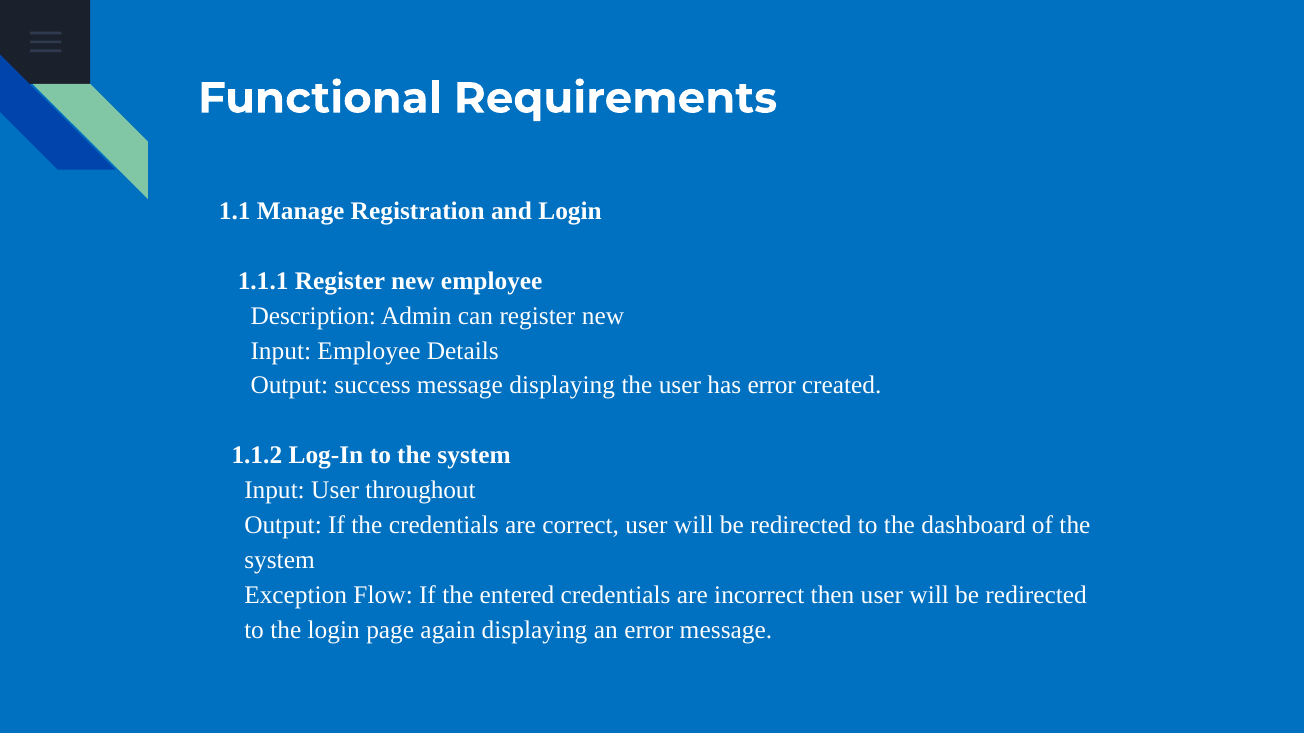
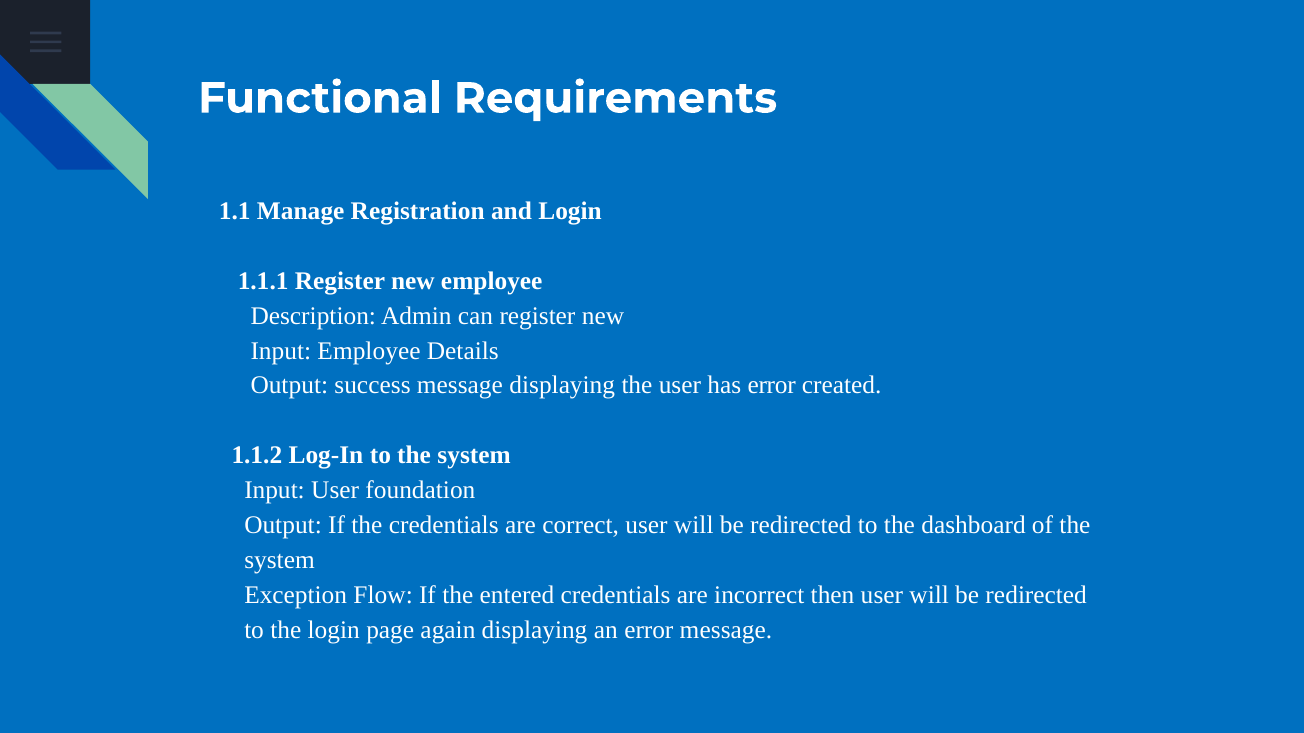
throughout: throughout -> foundation (420, 491)
